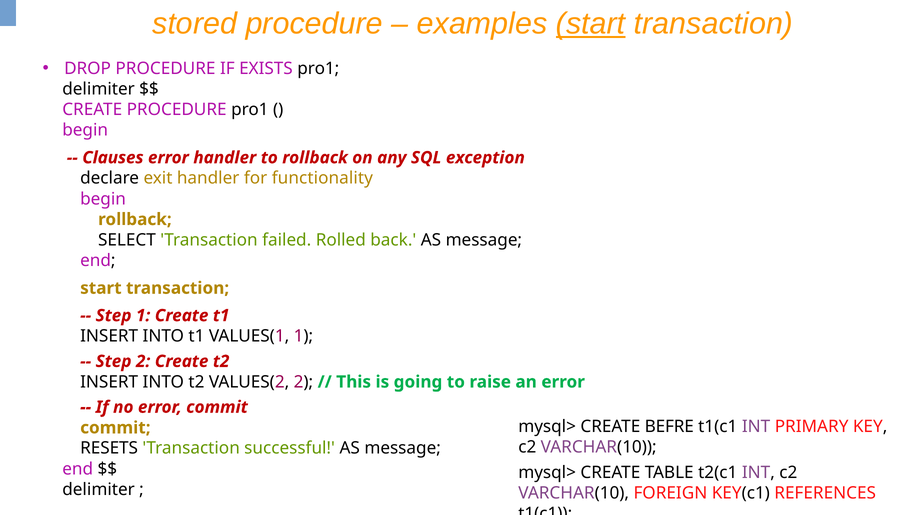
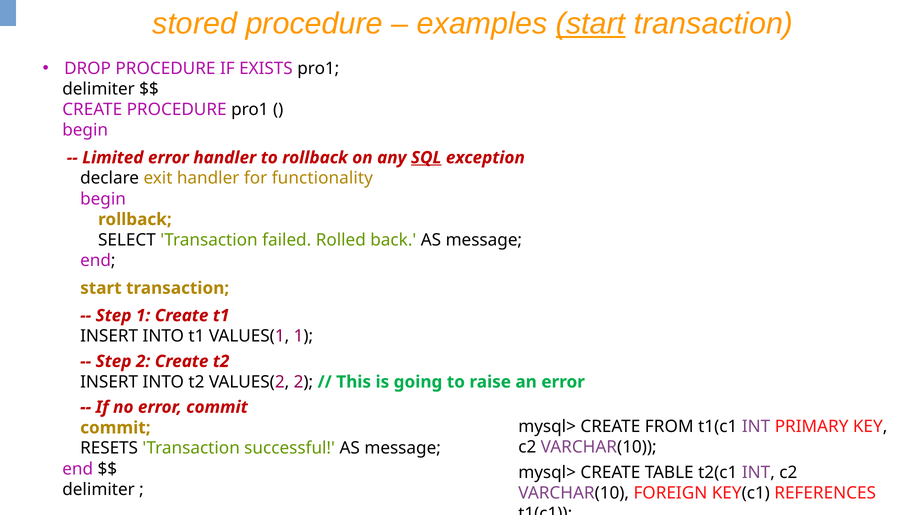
Clauses: Clauses -> Limited (113, 158)
SQL underline: none -> present (426, 158)
BEFRE: BEFRE -> FROM (669, 426)
